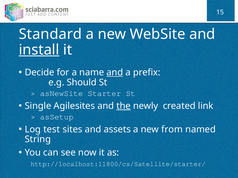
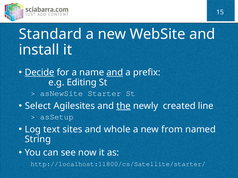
install underline: present -> none (39, 50)
Decide underline: none -> present (40, 73)
Should: Should -> Editing (82, 83)
Single: Single -> Select (38, 106)
link: link -> line (206, 106)
test: test -> text (52, 130)
assets: assets -> whole (117, 130)
